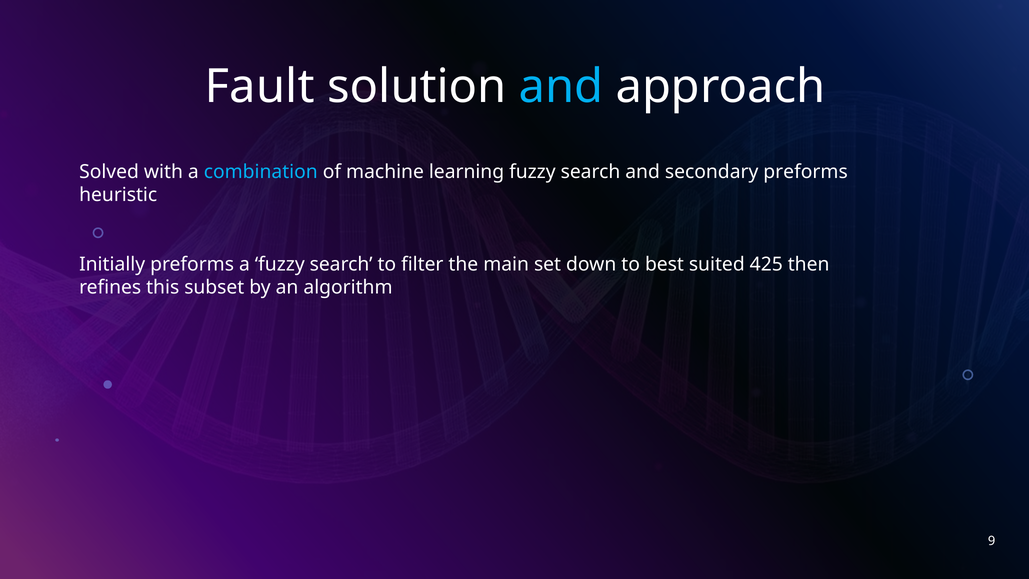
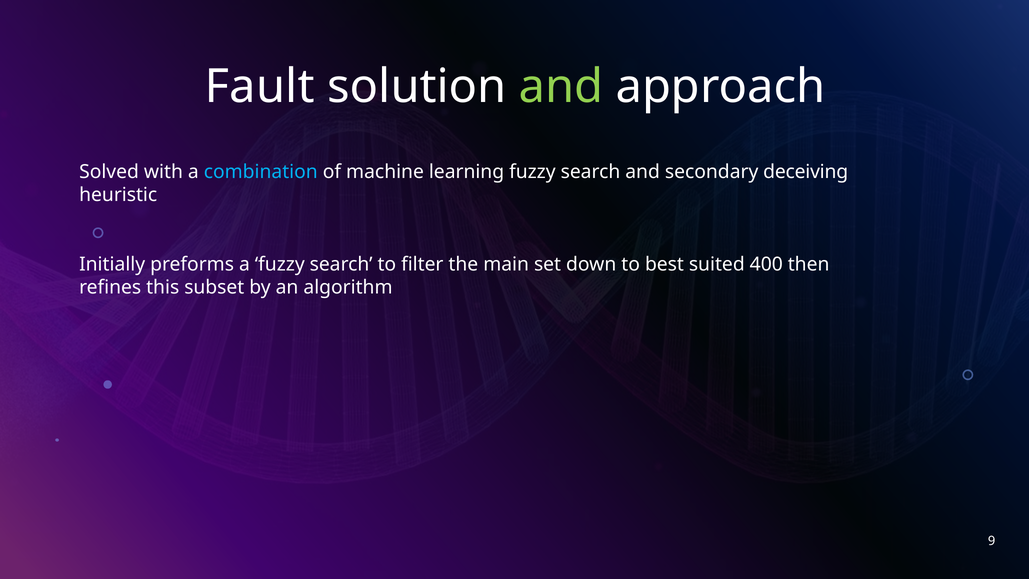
and colour: light blue -> light green (561, 86)
secondary preforms: preforms -> deceiving (806, 172)
425: 425 -> 400 (766, 264)
